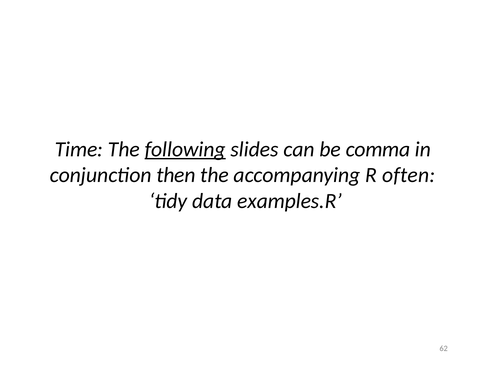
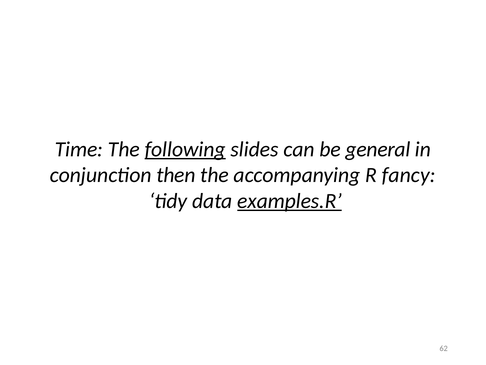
comma: comma -> general (378, 149)
often: often -> fancy (409, 175)
examples.R underline: none -> present (289, 201)
